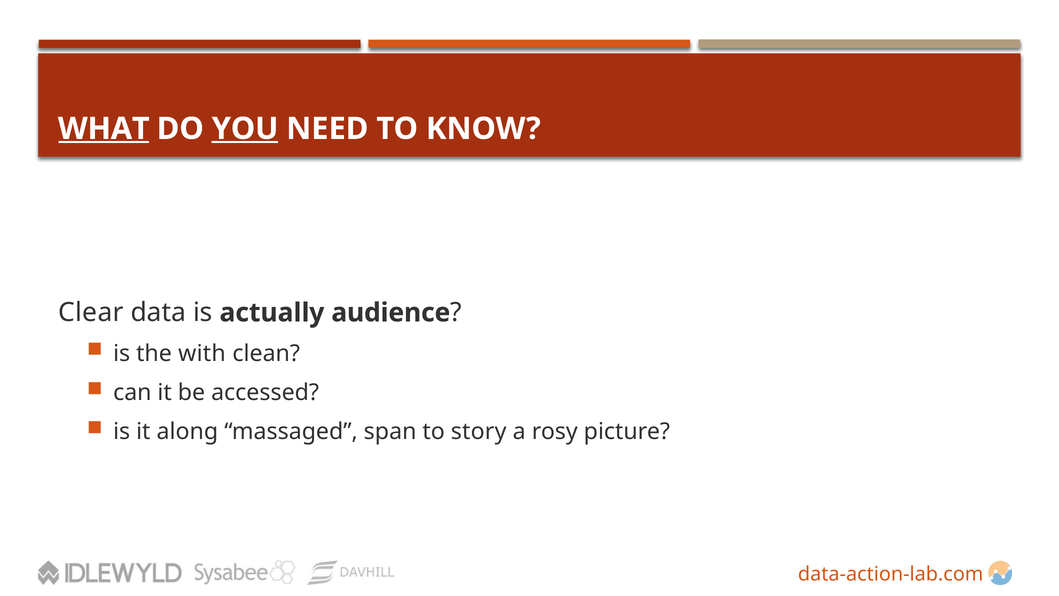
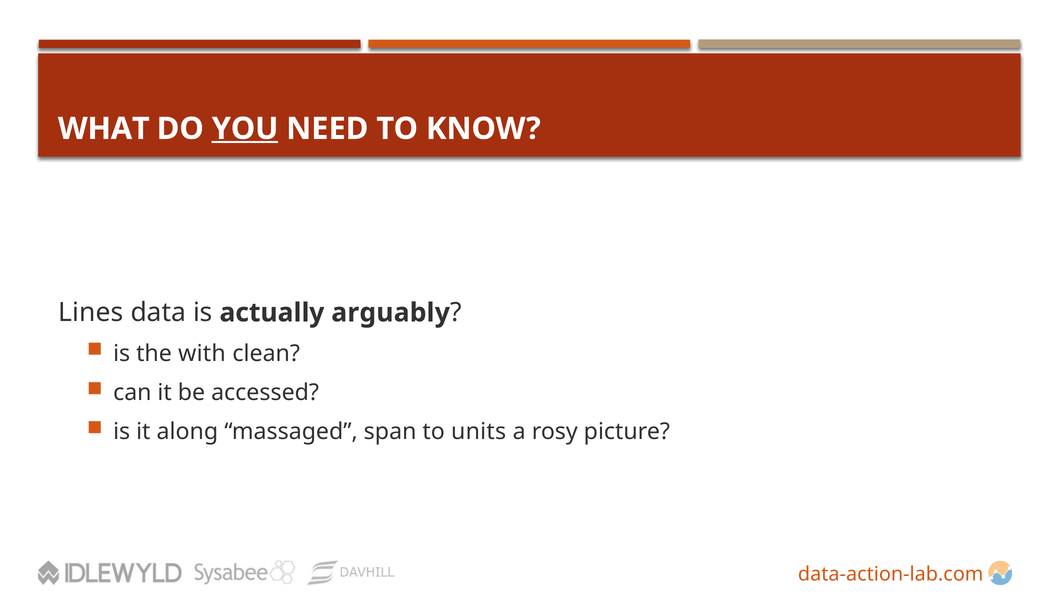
WHAT underline: present -> none (104, 129)
Clear: Clear -> Lines (91, 312)
audience: audience -> arguably (391, 312)
story: story -> units (479, 431)
